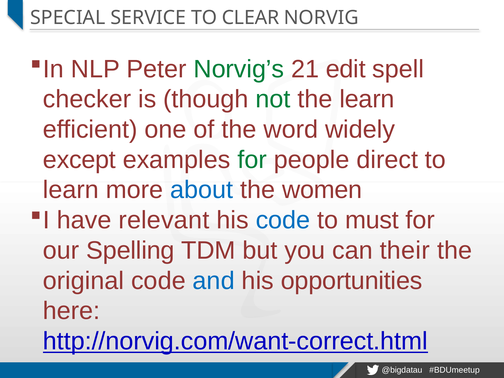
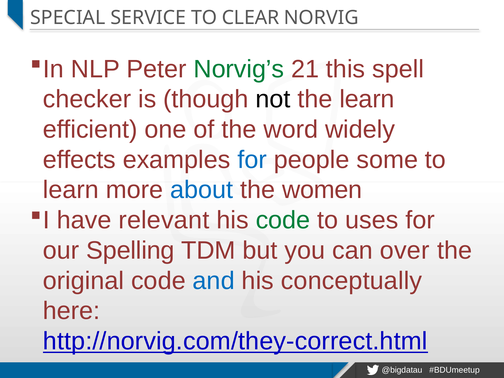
edit: edit -> this (346, 69)
not colour: green -> black (273, 99)
except: except -> effects (79, 160)
for colour: green -> blue (252, 160)
direct: direct -> some (387, 160)
code colour: blue -> green (283, 220)
must: must -> uses (372, 220)
their: their -> over (405, 250)
opportunities: opportunities -> conceptually (351, 281)
http://norvig.com/want-correct.html: http://norvig.com/want-correct.html -> http://norvig.com/they-correct.html (235, 341)
